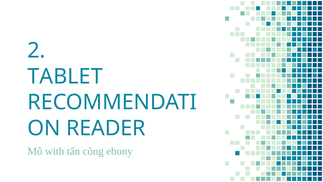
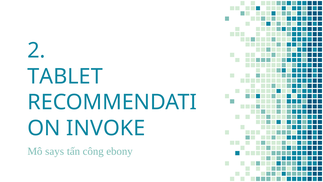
READER: READER -> INVOKE (106, 128)
with: with -> says (55, 151)
